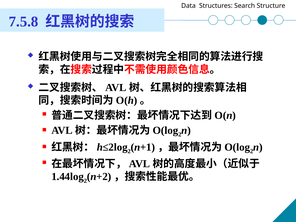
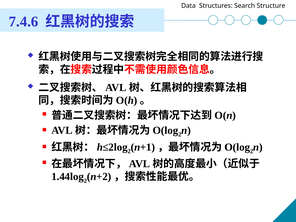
7.5.8: 7.5.8 -> 7.4.6 (24, 22)
